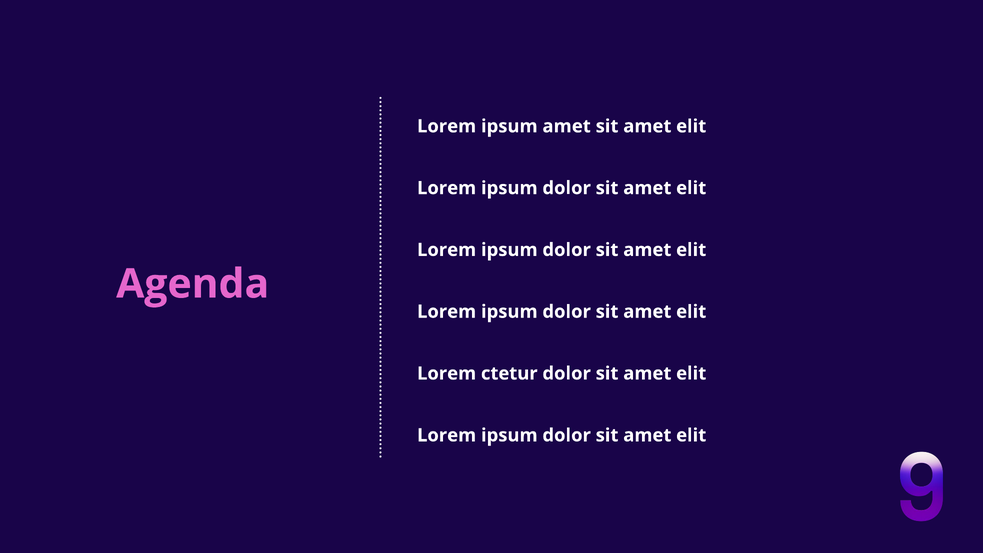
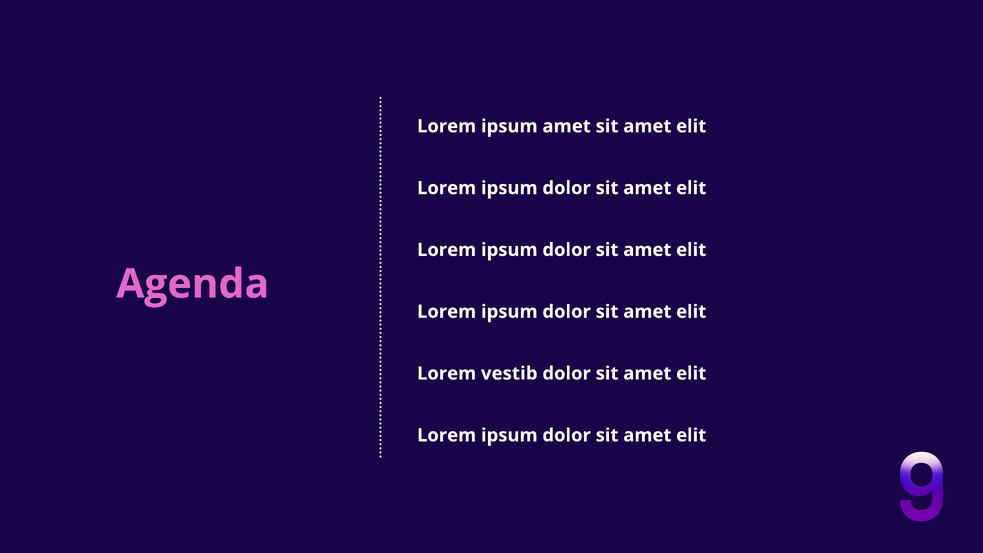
ctetur: ctetur -> vestib (509, 373)
